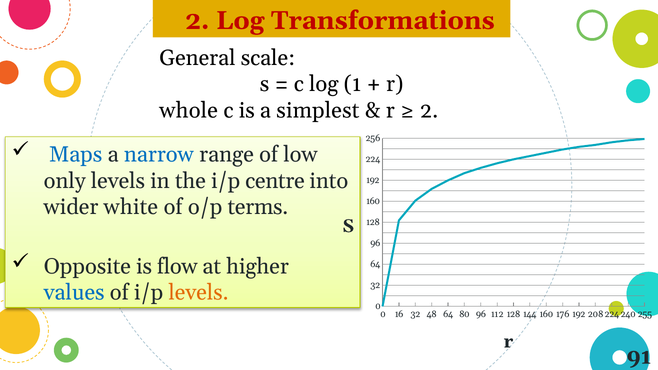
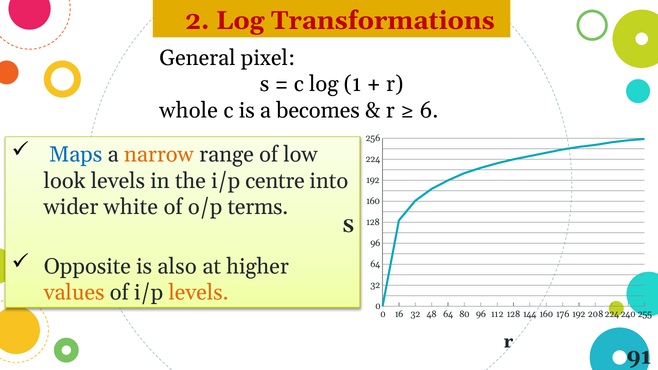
scale: scale -> pixel (268, 58)
simplest: simplest -> becomes (318, 111)
2: 2 -> 6 (429, 111)
narrow colour: blue -> orange (159, 155)
only: only -> look (65, 181)
flow: flow -> also (177, 266)
values colour: blue -> orange (74, 293)
